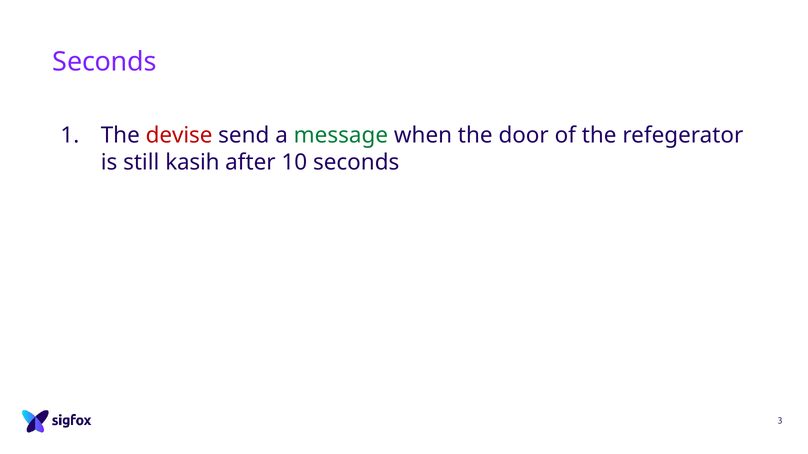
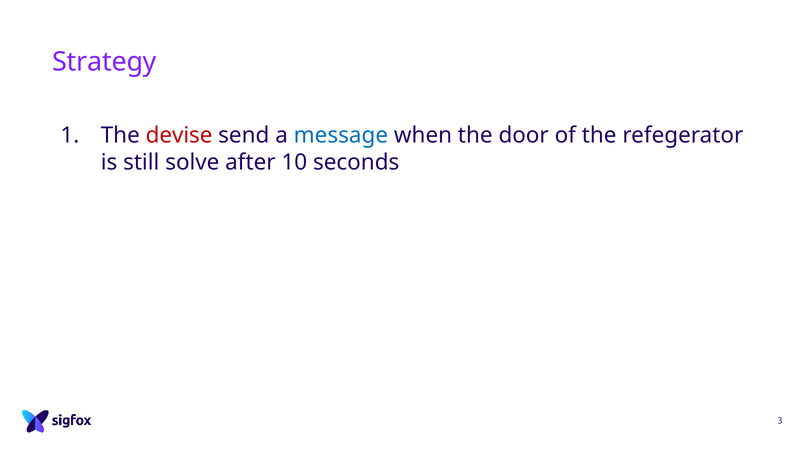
Seconds: Seconds -> Strategy (105, 62)
message colour: green -> blue (341, 136)
kasih: kasih -> solve (192, 162)
